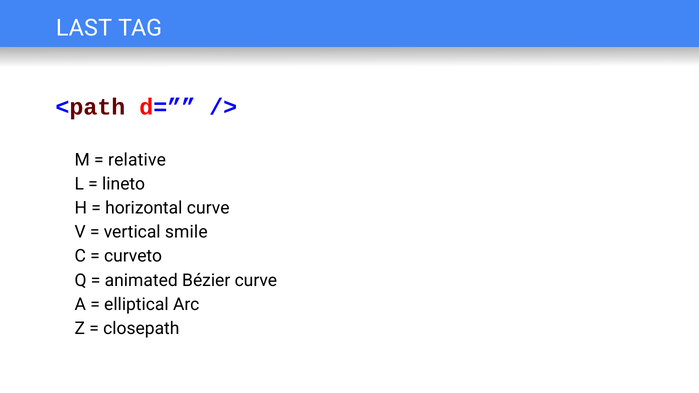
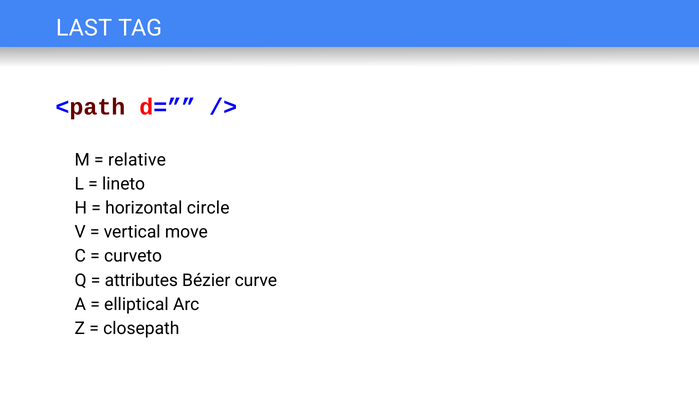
horizontal curve: curve -> circle (208, 208)
smile: smile -> move (186, 232)
animated: animated -> attributes (141, 280)
